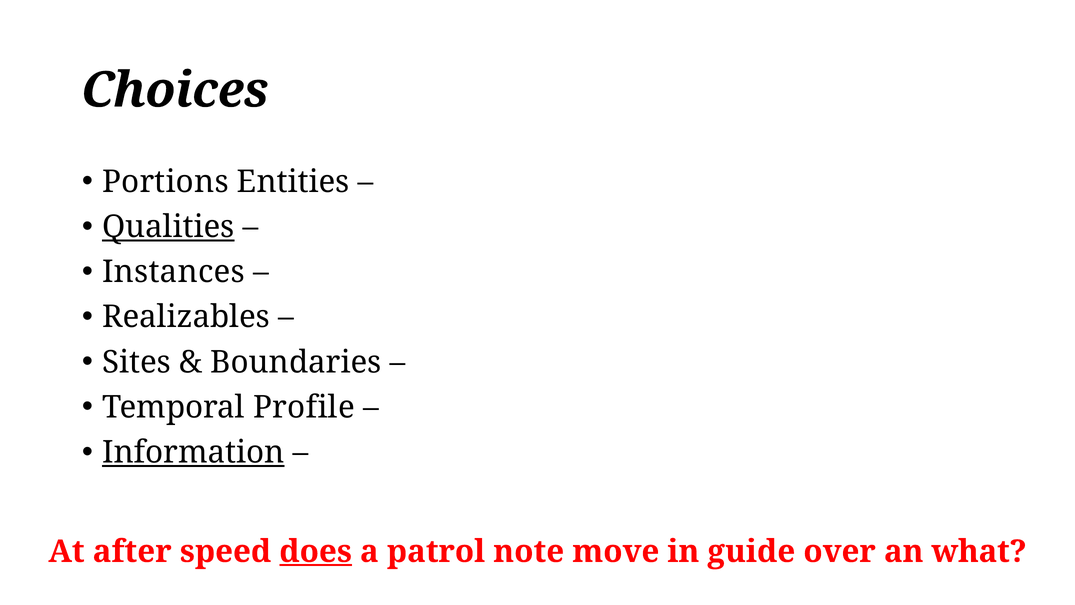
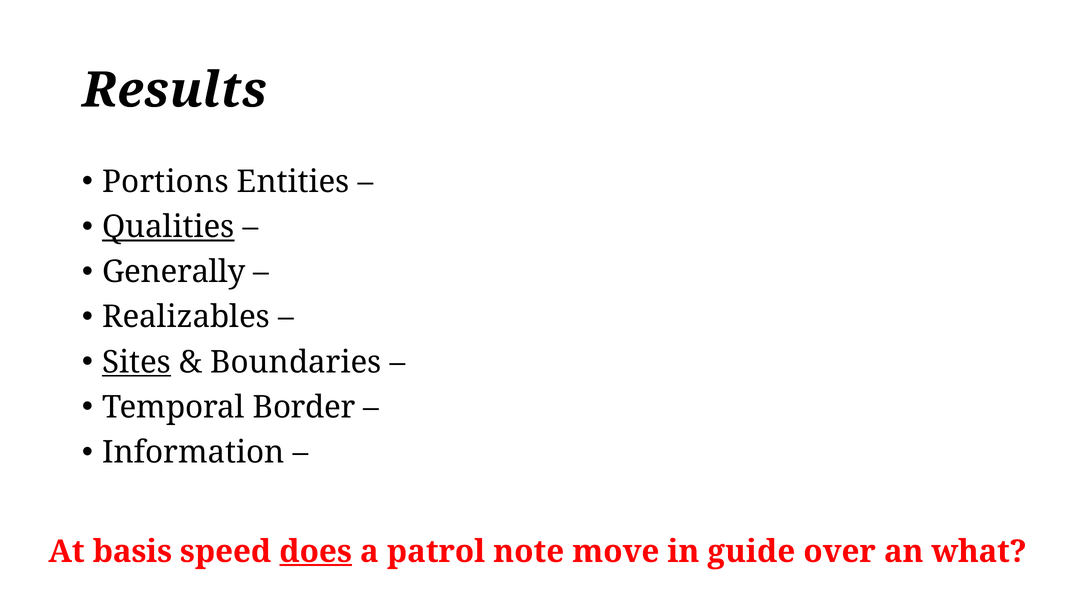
Choices: Choices -> Results (174, 90)
Instances: Instances -> Generally (174, 272)
Sites underline: none -> present (137, 362)
Profile: Profile -> Border (304, 407)
Information underline: present -> none (193, 452)
after: after -> basis (132, 551)
